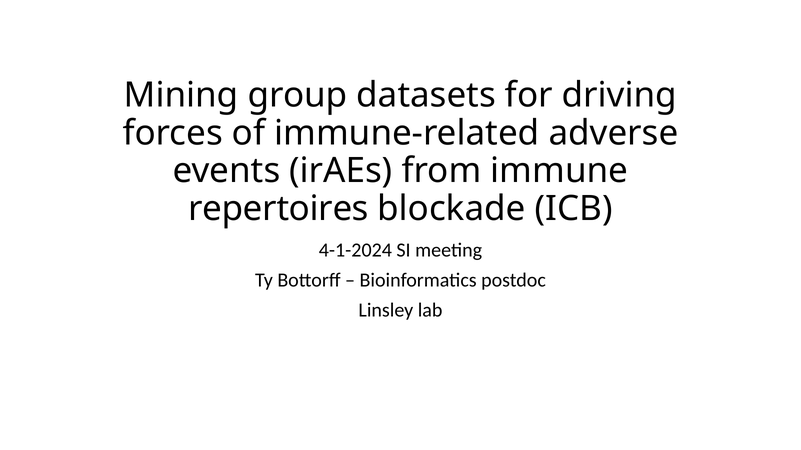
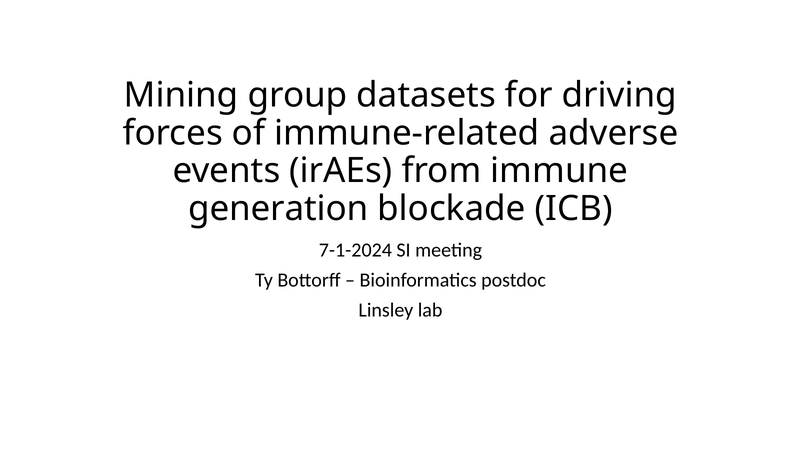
repertoires: repertoires -> generation (278, 209)
4-1-2024: 4-1-2024 -> 7-1-2024 (355, 250)
